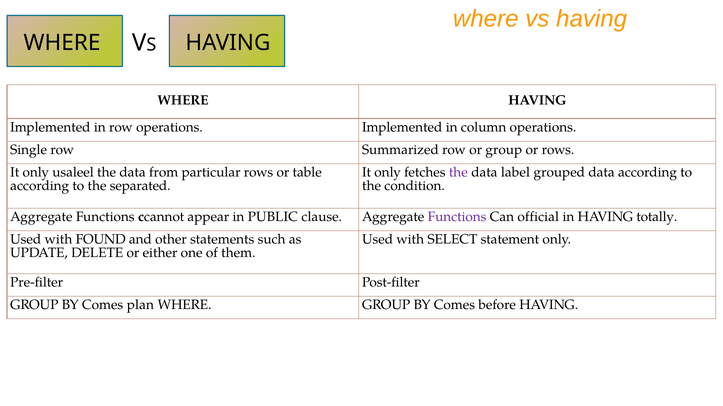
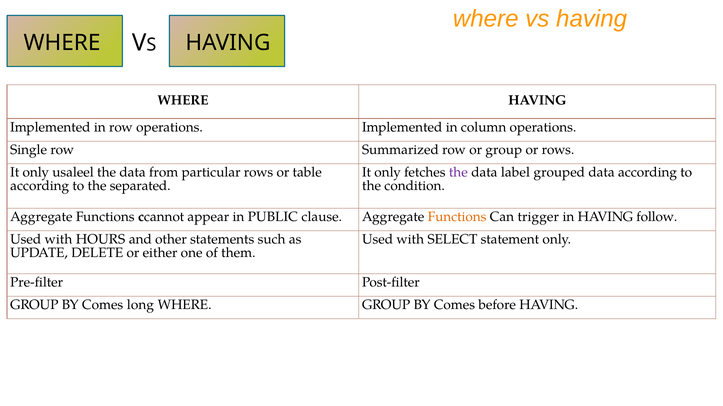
Functions colour: purple -> orange (457, 217)
official: official -> trigger (538, 217)
totally: totally -> follow (657, 217)
FOUND: FOUND -> HOURS (101, 240)
plan: plan -> long (140, 305)
